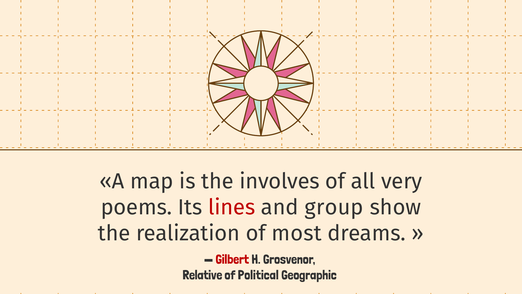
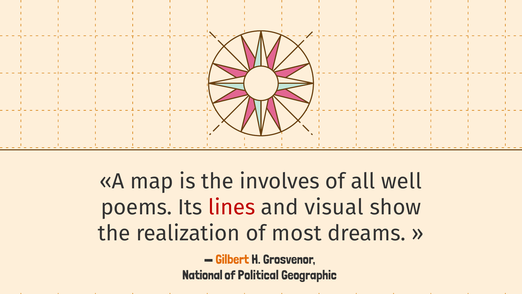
very: very -> well (402, 181)
group: group -> visual (334, 207)
Gilbert colour: red -> orange (232, 259)
Relative: Relative -> National (202, 275)
